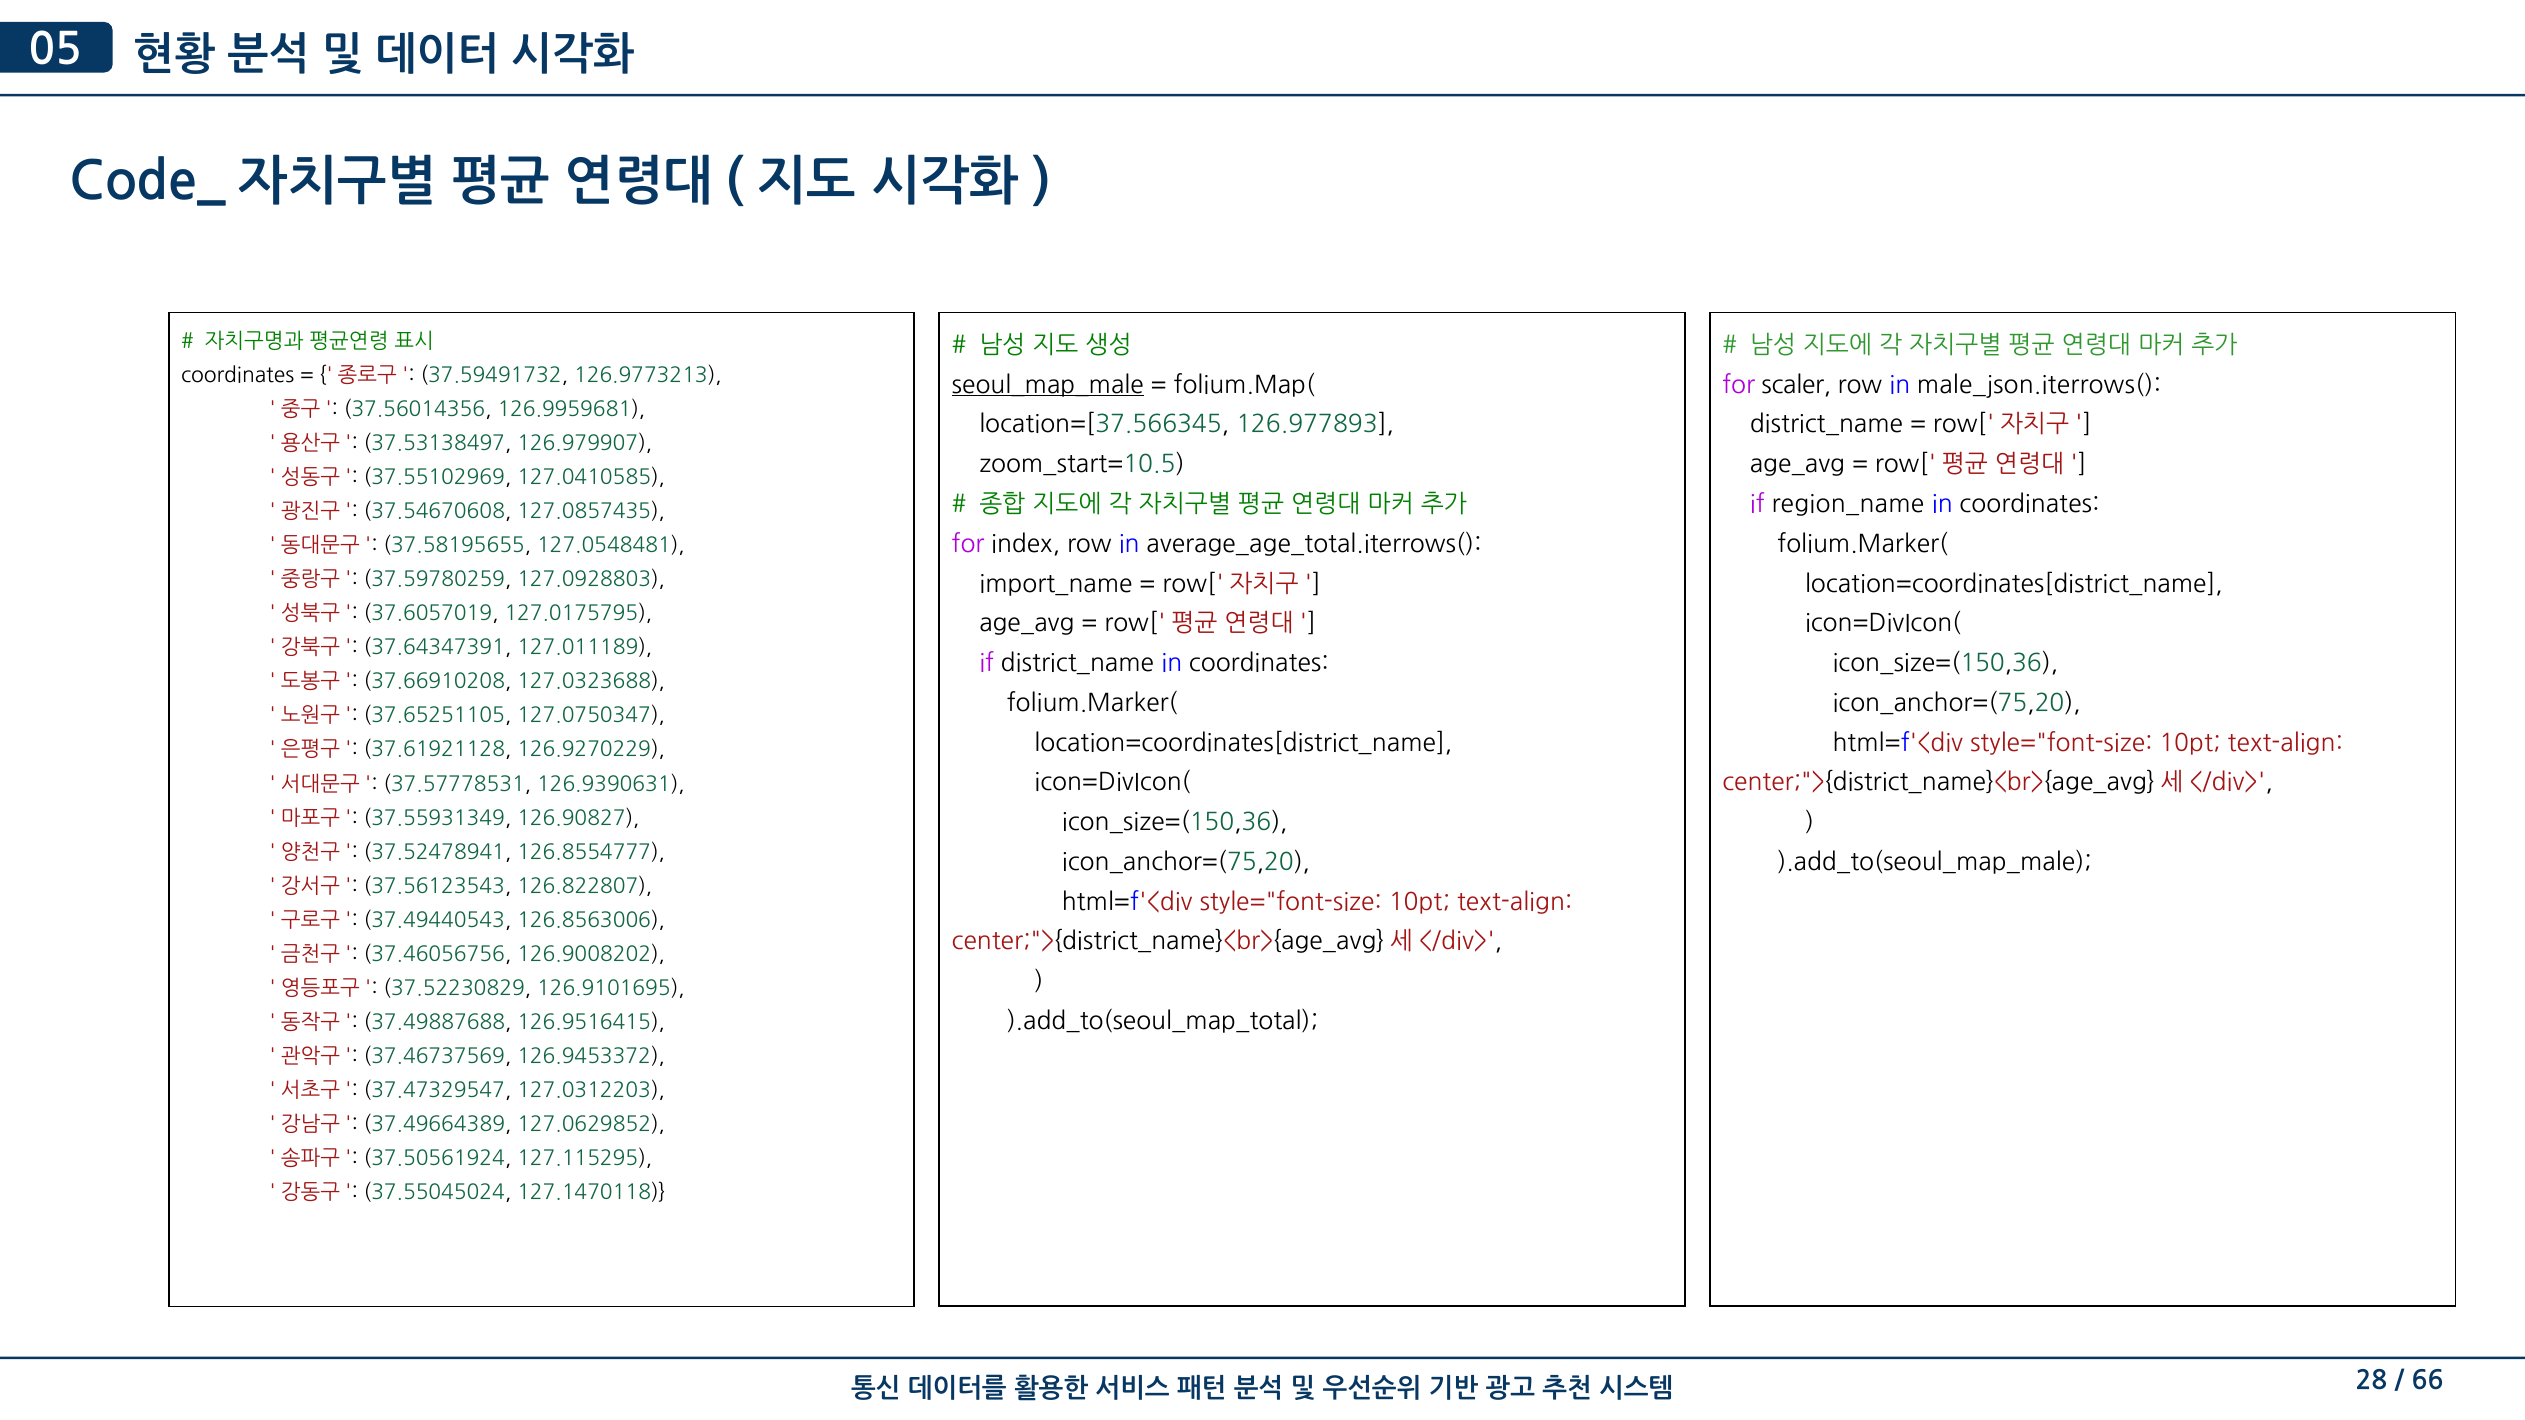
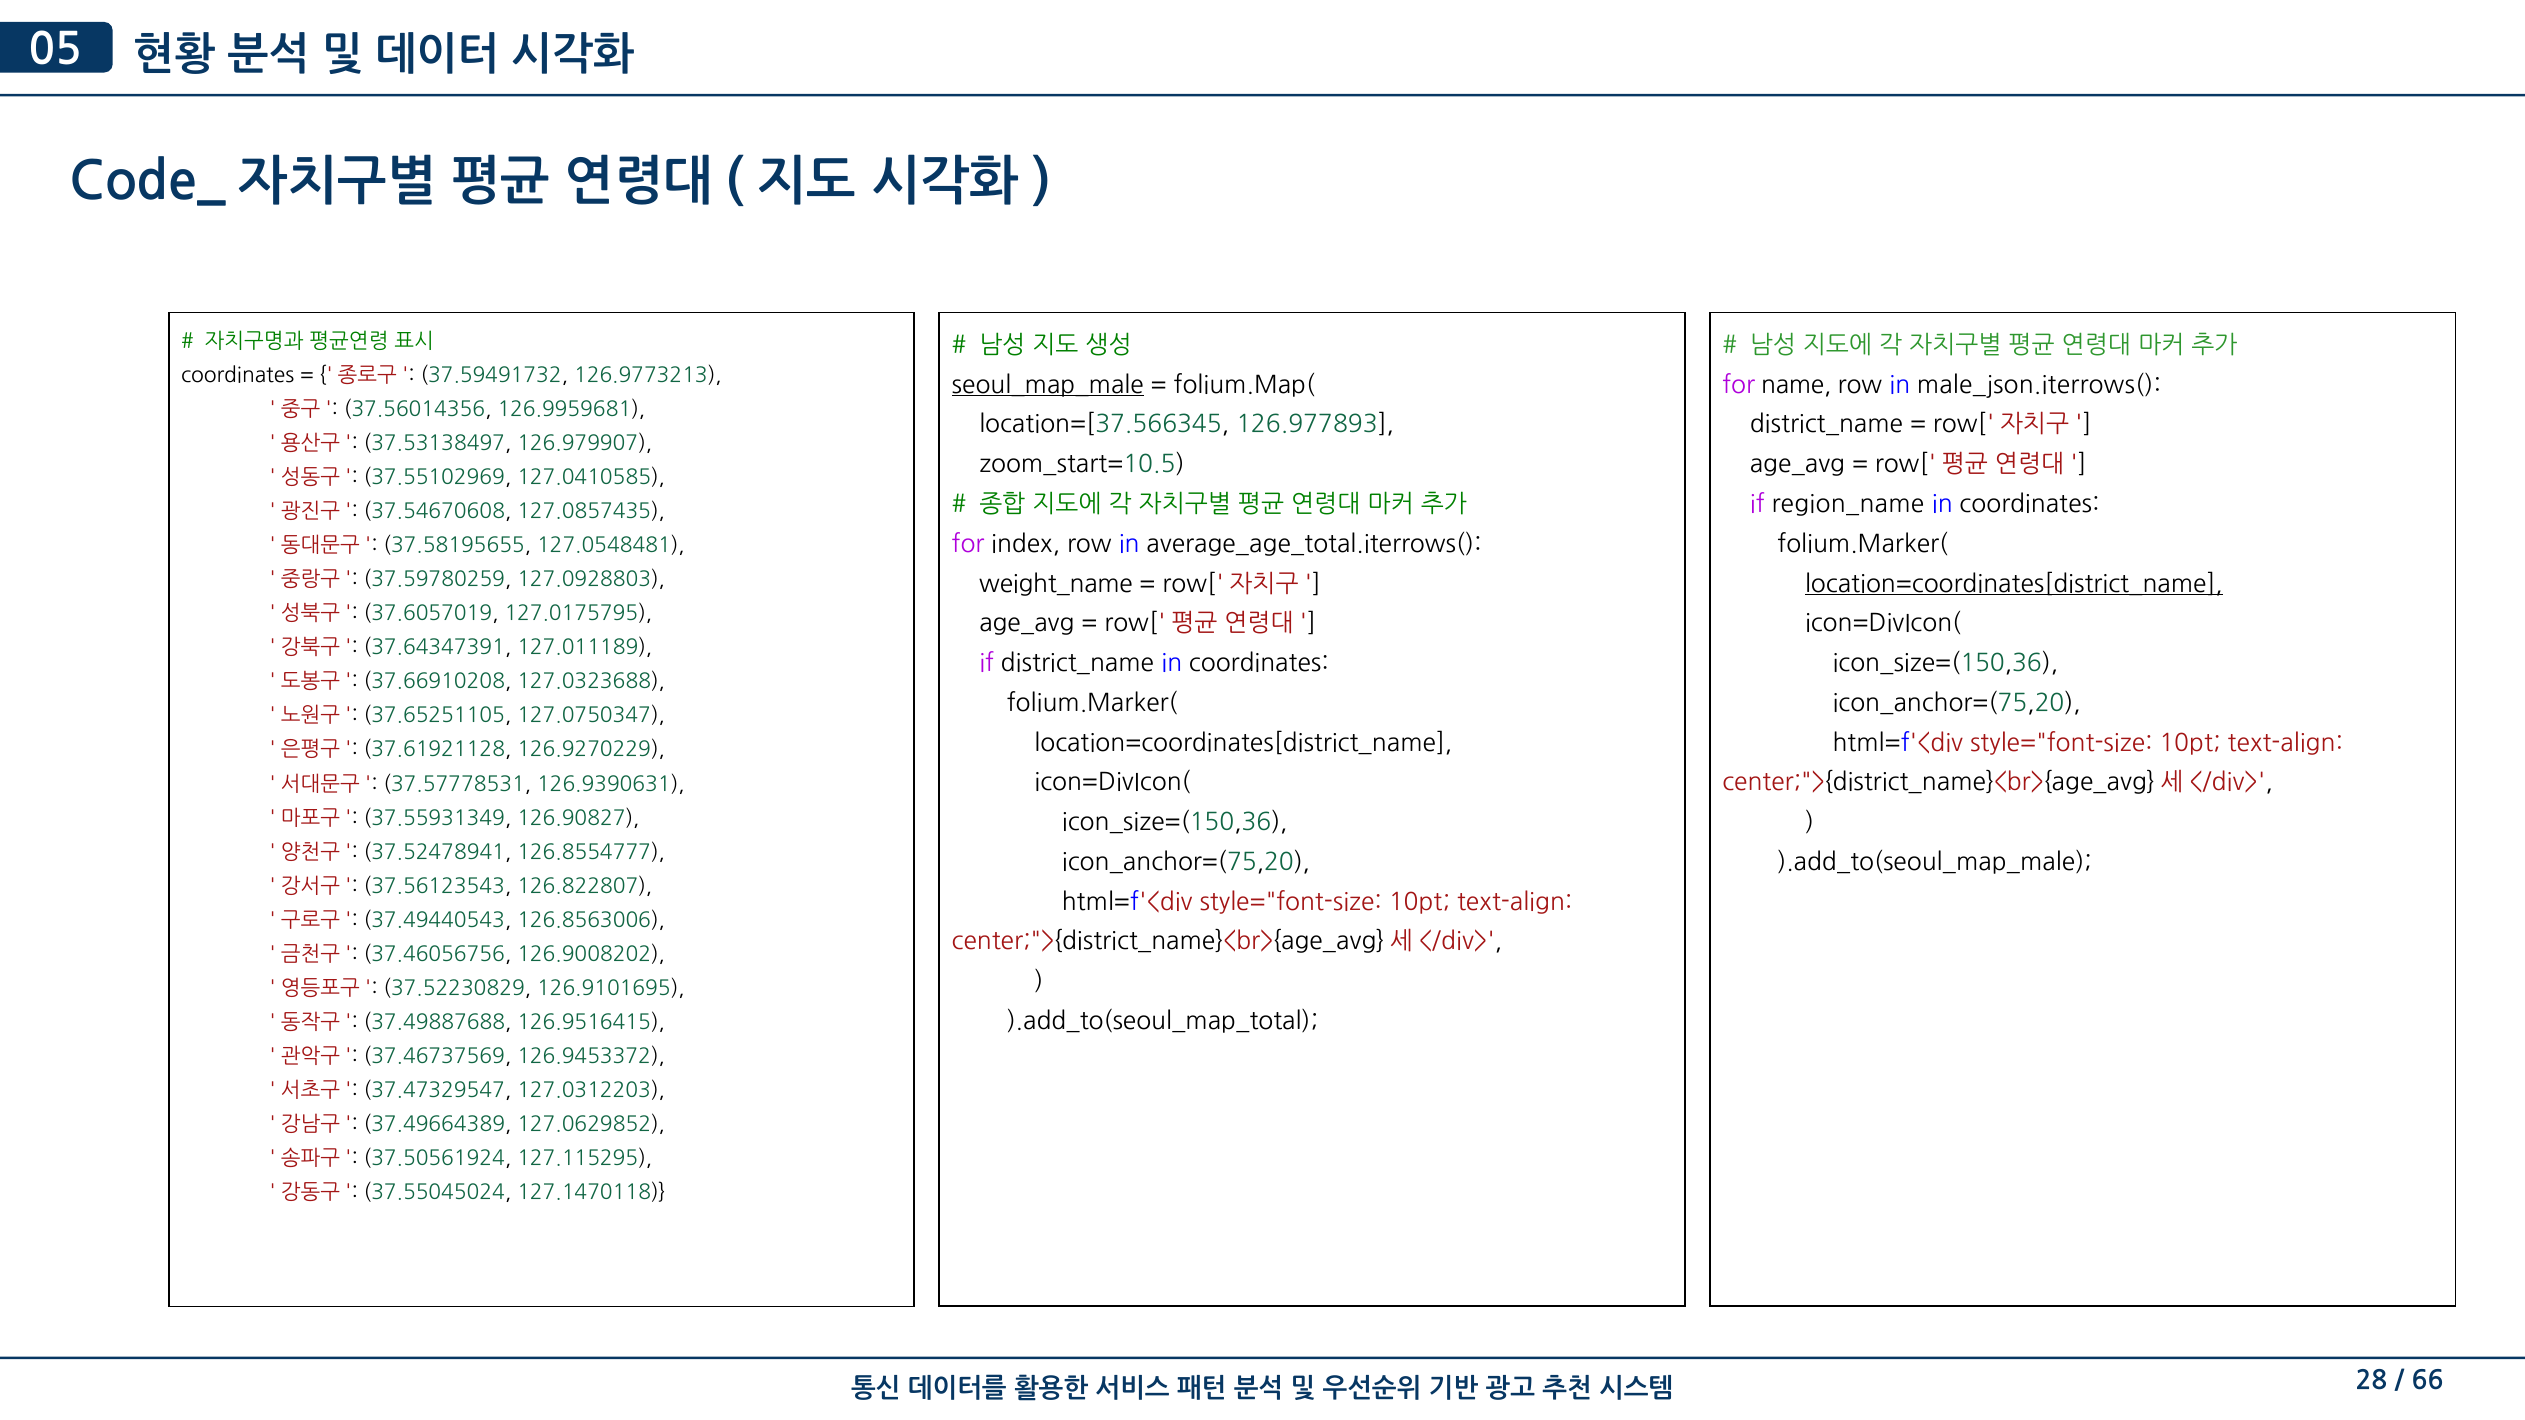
scaler: scaler -> name (1796, 385)
import_name: import_name -> weight_name (1056, 584)
location=coordinates[district_name underline: none -> present (2014, 584)
